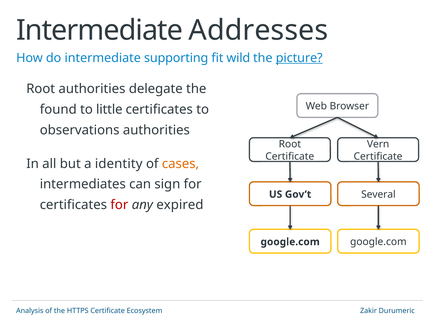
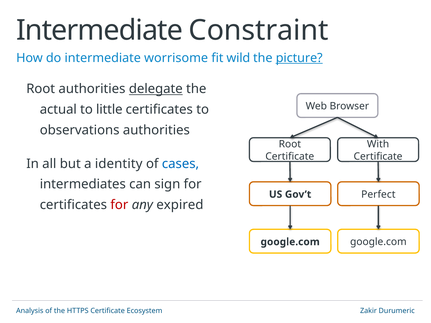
Addresses: Addresses -> Constraint (259, 30)
supporting: supporting -> worrisome (176, 58)
delegate underline: none -> present (156, 89)
found: found -> actual (58, 110)
Vern: Vern -> With (378, 144)
cases colour: orange -> blue (180, 164)
Several: Several -> Perfect (378, 195)
